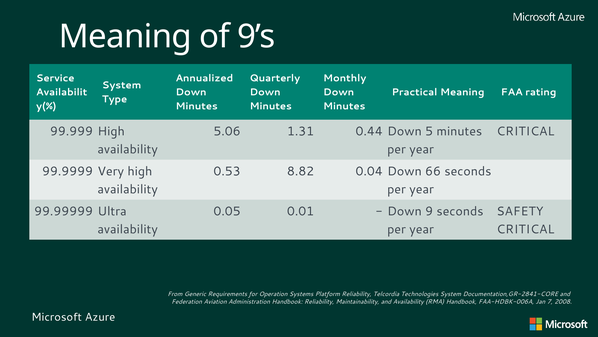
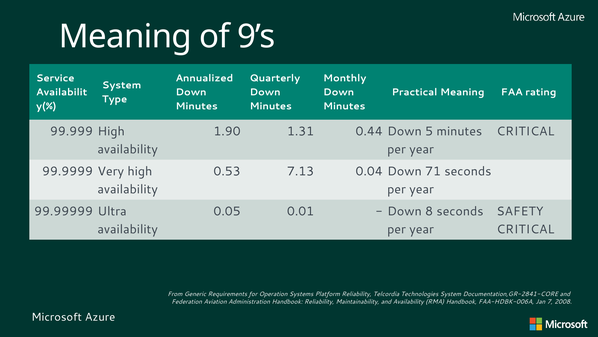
5.06: 5.06 -> 1.90 (227, 131)
8.82: 8.82 -> 7.13 (301, 171)
66: 66 -> 71 (433, 171)
9: 9 -> 8 (429, 211)
